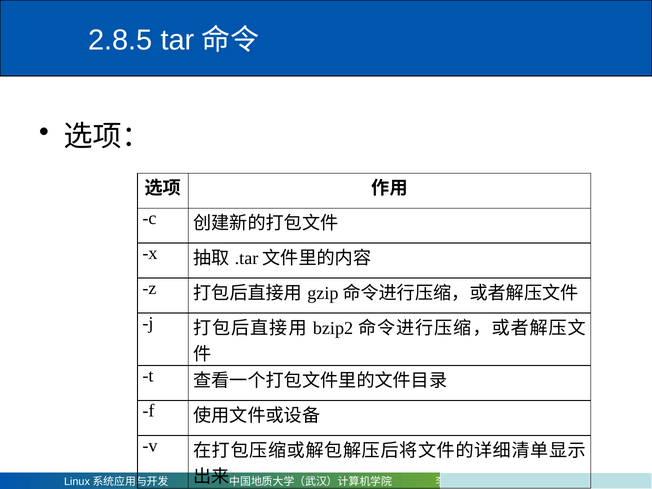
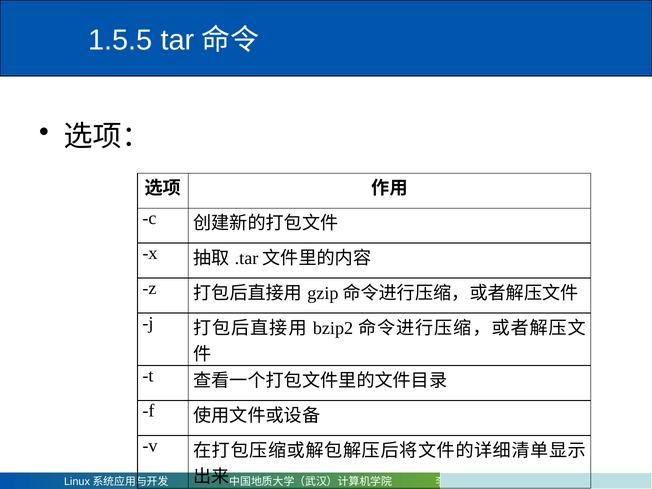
2.8.5: 2.8.5 -> 1.5.5 (120, 40)
